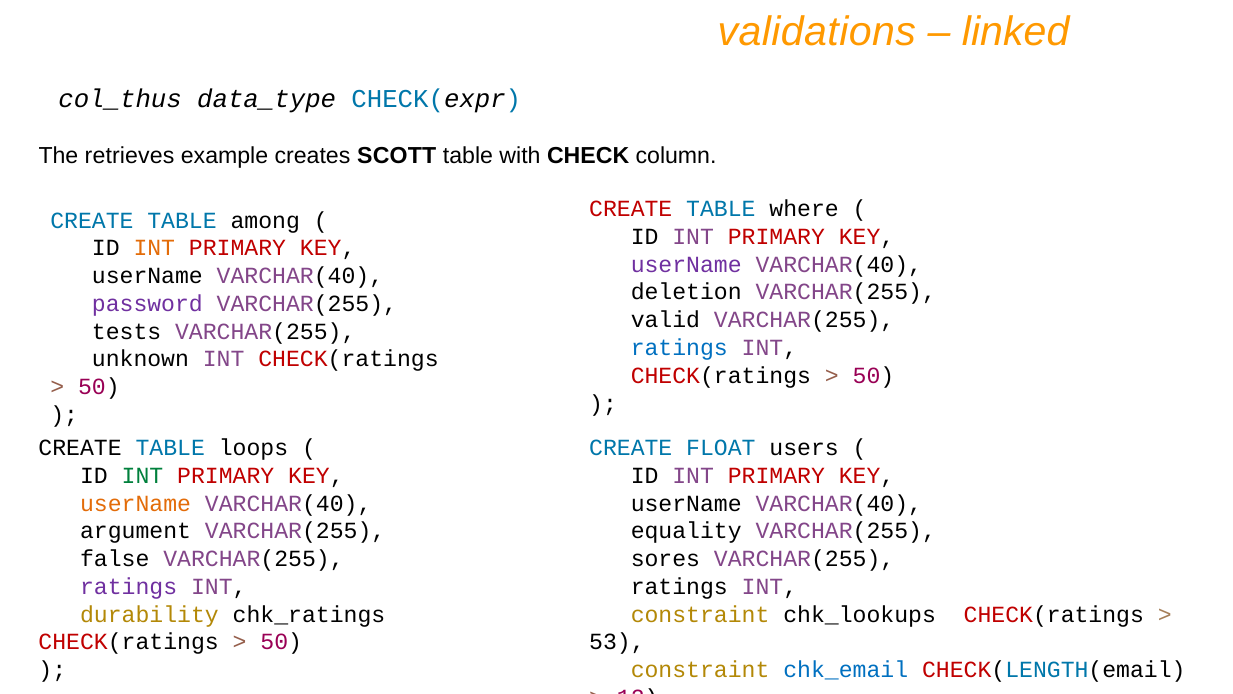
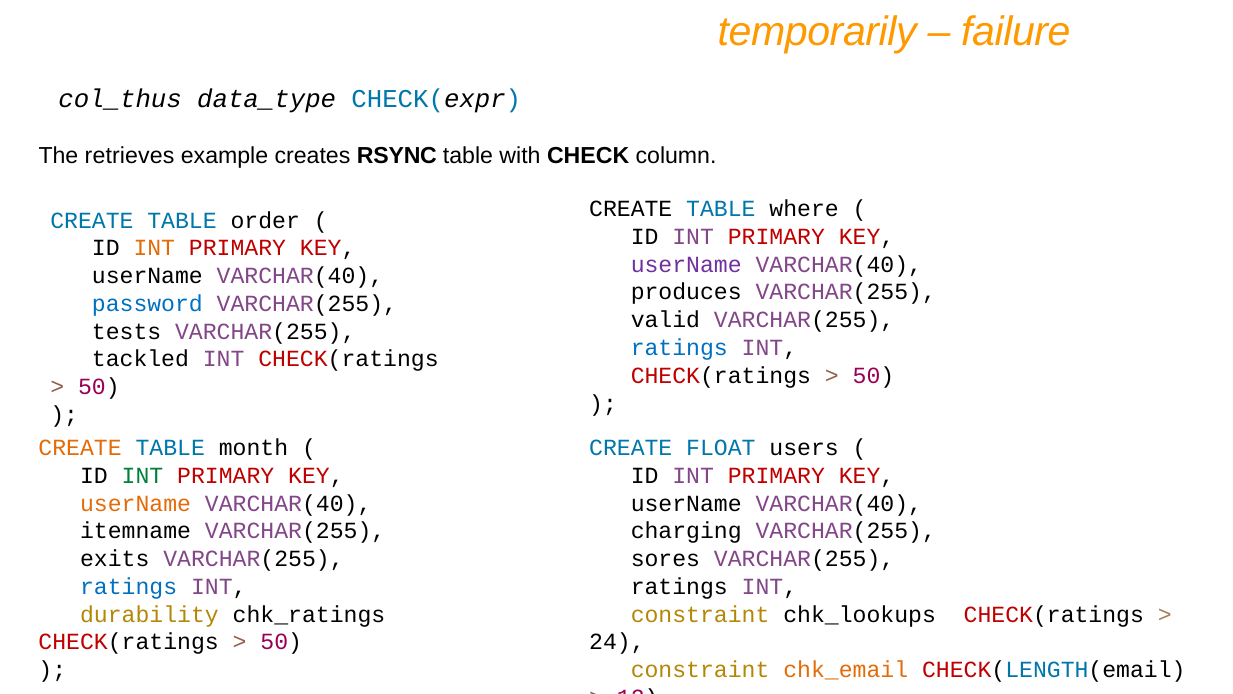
validations: validations -> temporarily (817, 32)
linked: linked -> failure (1016, 32)
SCOTT: SCOTT -> RSYNC (397, 156)
CREATE colour: red -> black (631, 209)
among: among -> order (265, 220)
deletion: deletion -> produces (686, 292)
password colour: purple -> blue (147, 304)
unknown: unknown -> tackled (140, 359)
CREATE colour: black -> orange (80, 448)
loops: loops -> month (253, 448)
argument: argument -> itemname (136, 531)
equality: equality -> charging (686, 531)
false: false -> exits (115, 559)
ratings colour: purple -> blue (129, 586)
53: 53 -> 24 (617, 642)
chk_email colour: blue -> orange (846, 670)
